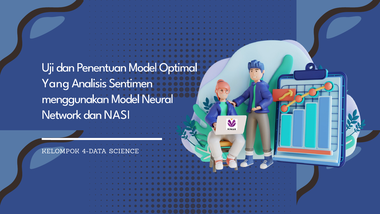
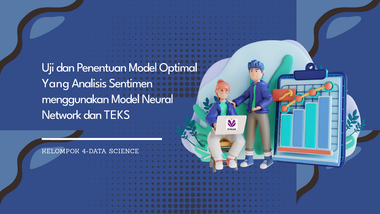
NASI: NASI -> TEKS (117, 115)
